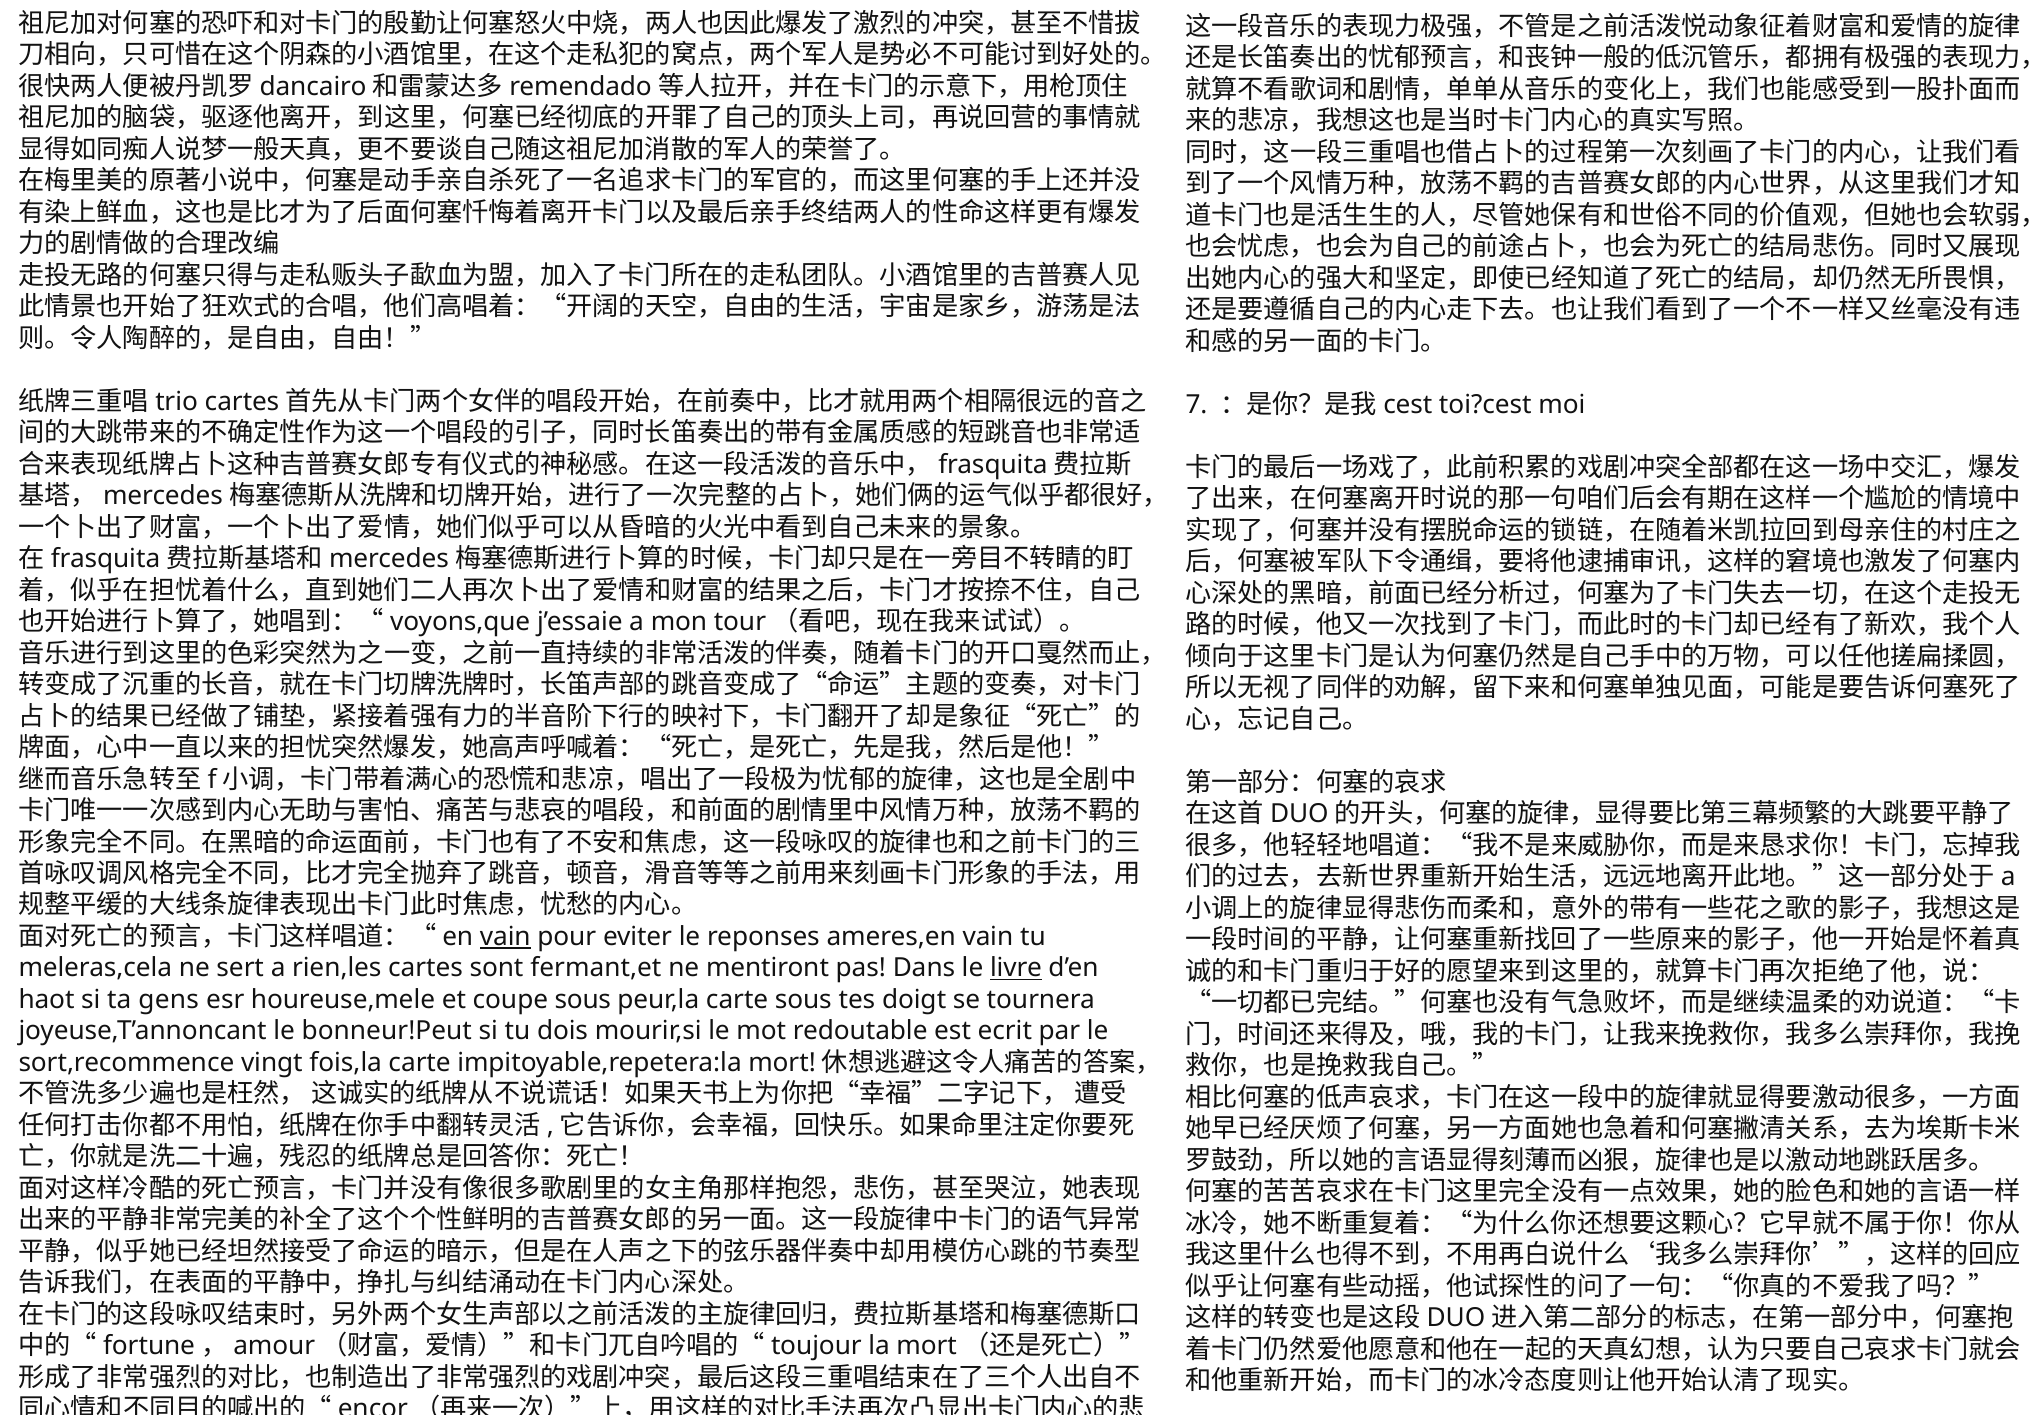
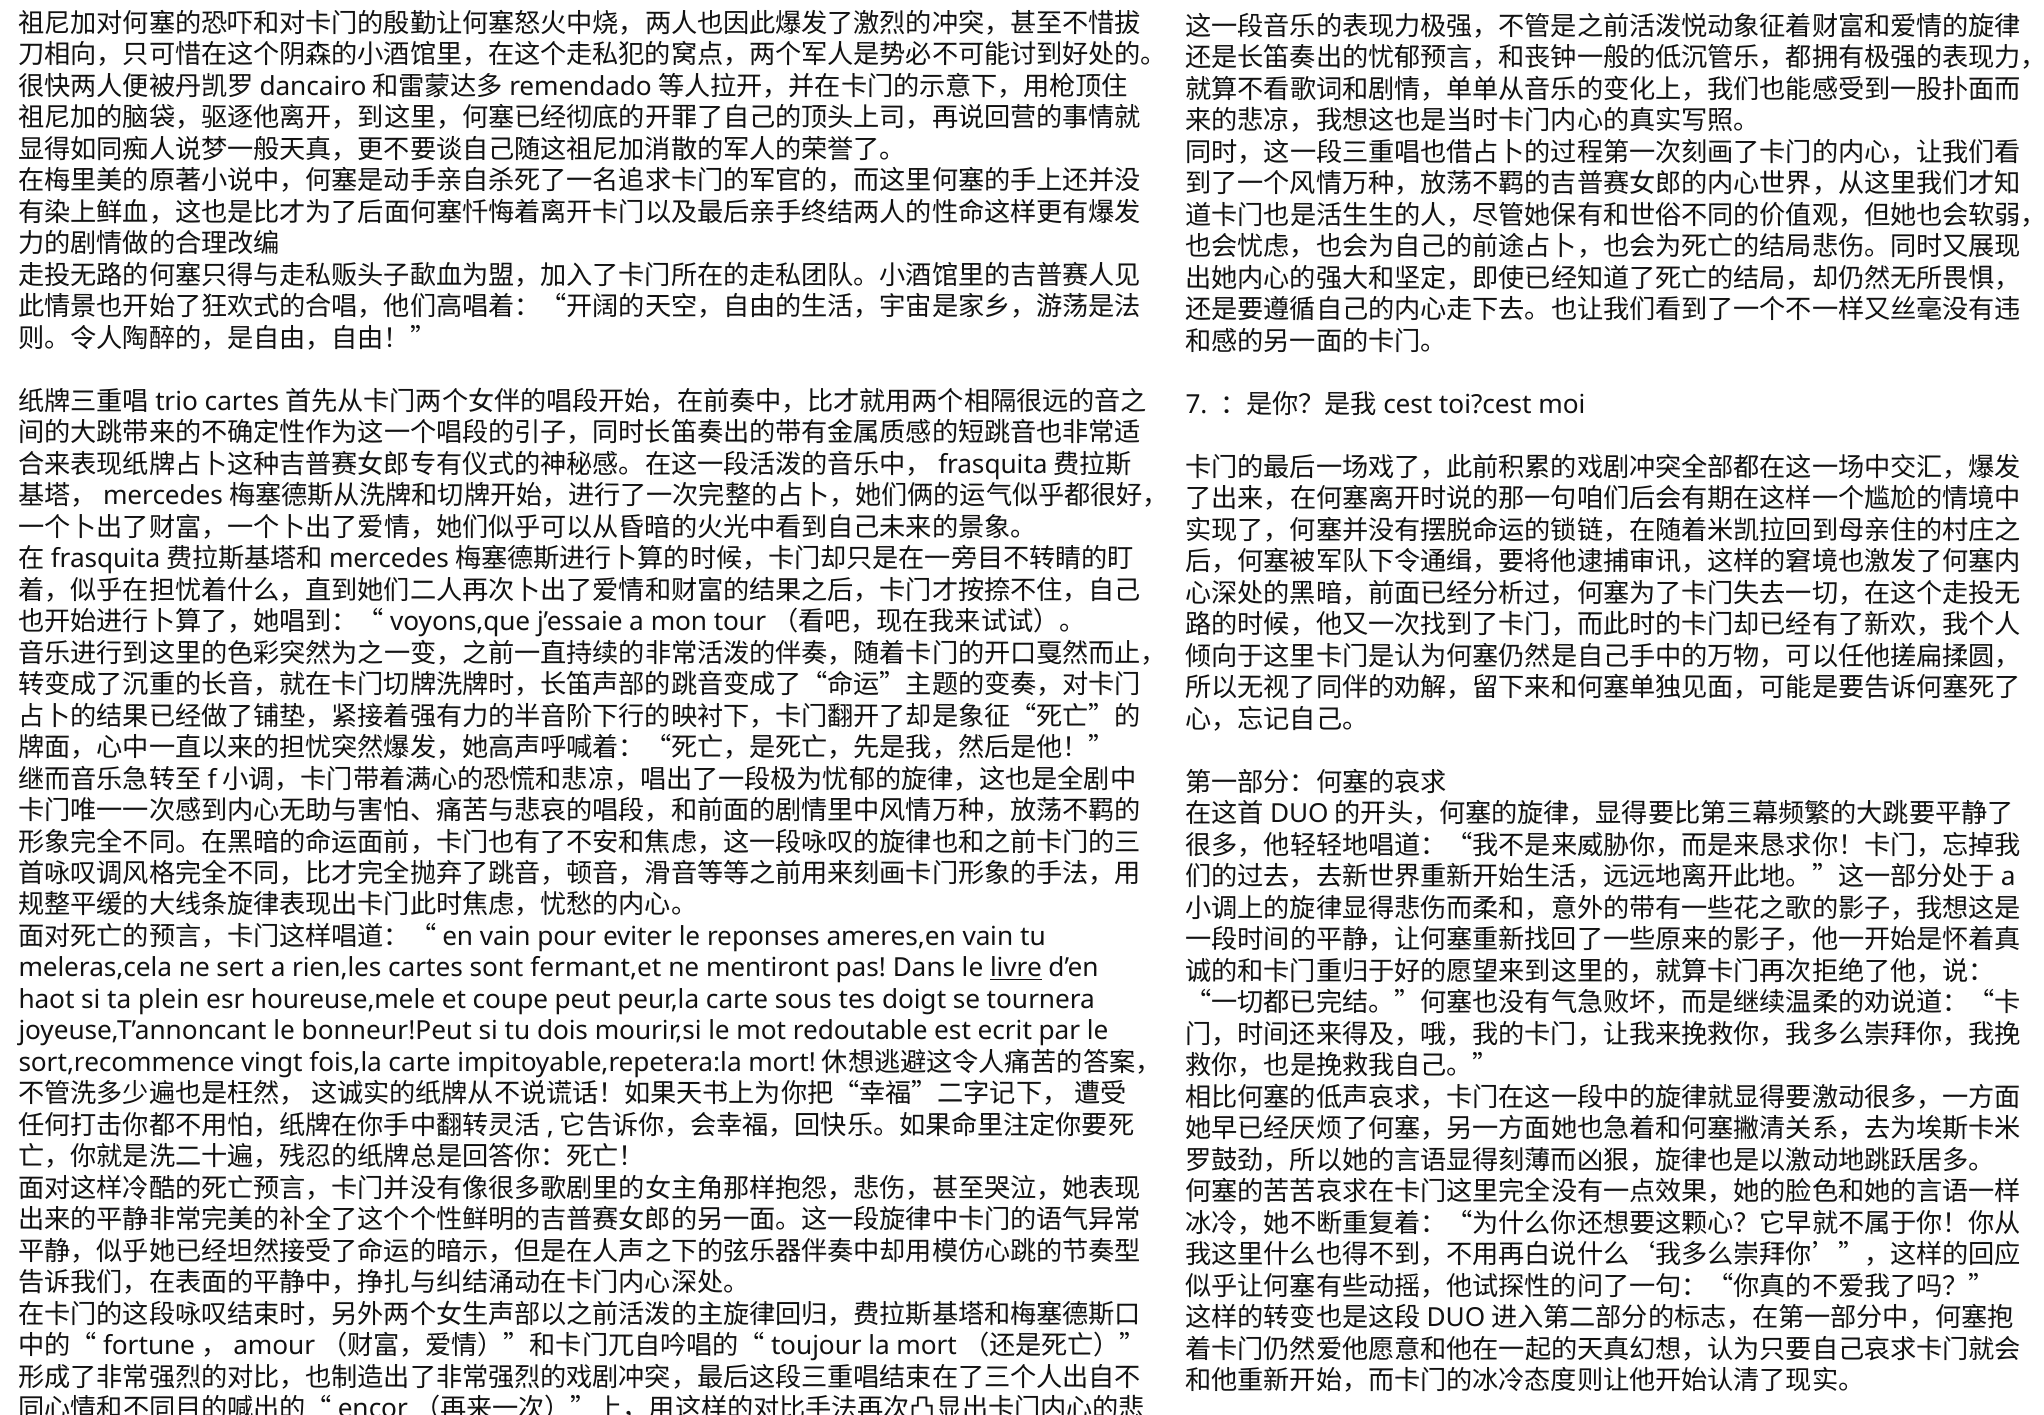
vain underline: present -> none (505, 937)
gens: gens -> plein (169, 1000)
coupe sous: sous -> peut (583, 1000)
